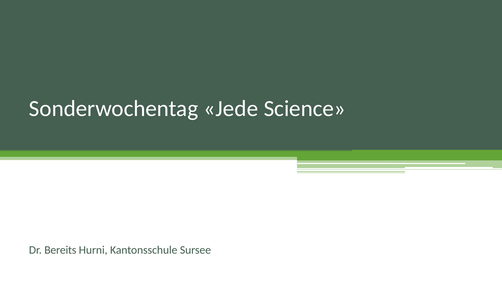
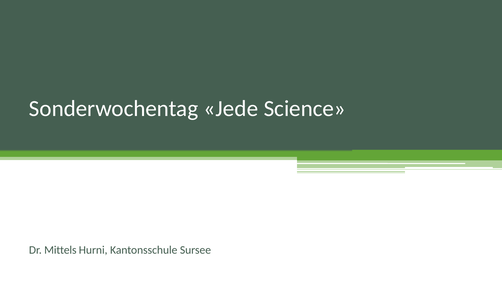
Bereits: Bereits -> Mittels (60, 250)
